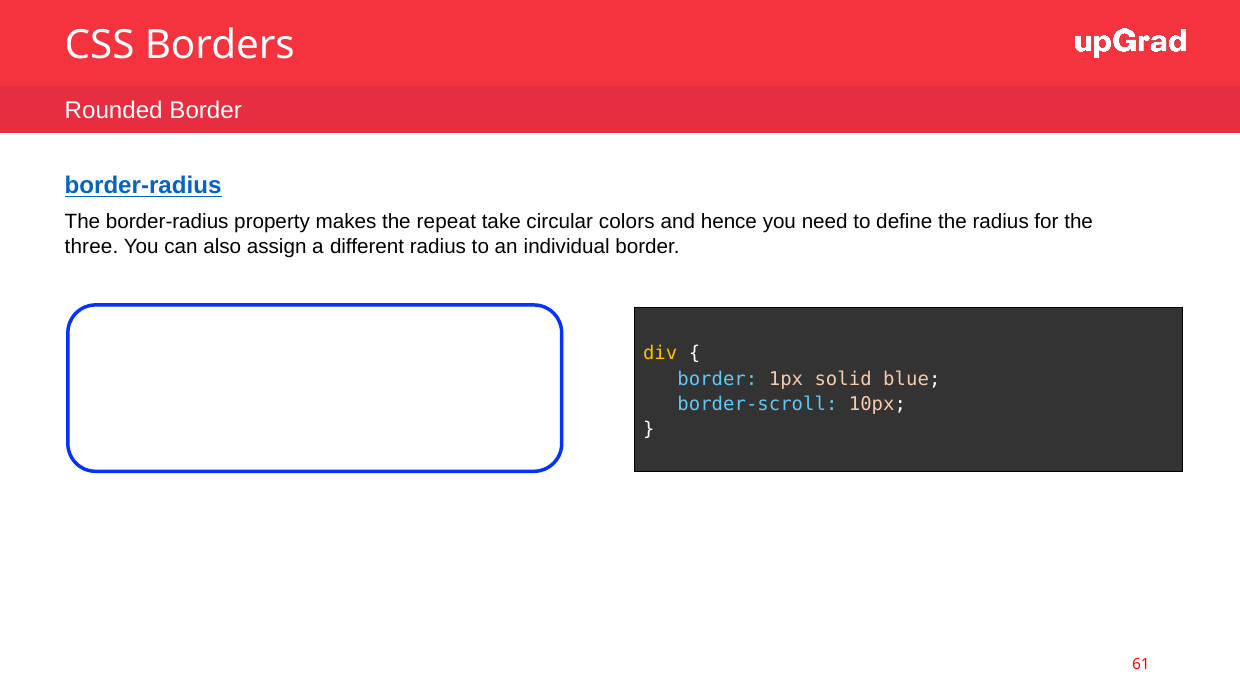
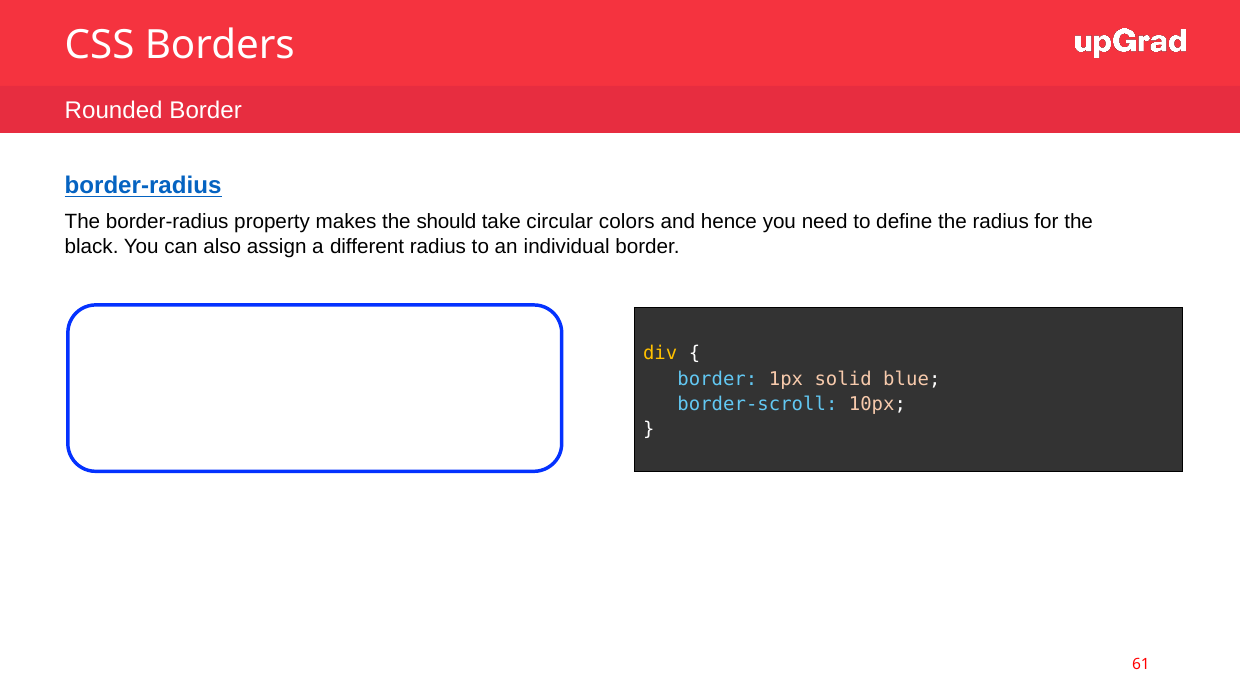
repeat: repeat -> should (446, 222)
three: three -> black (92, 247)
